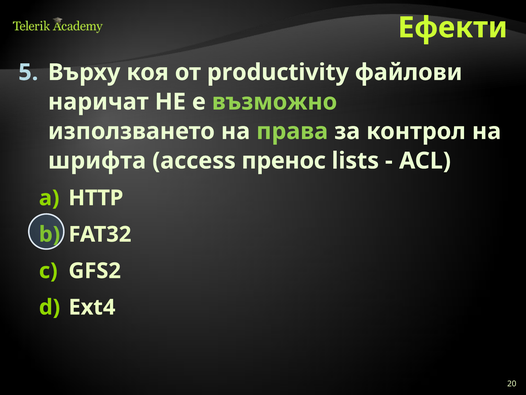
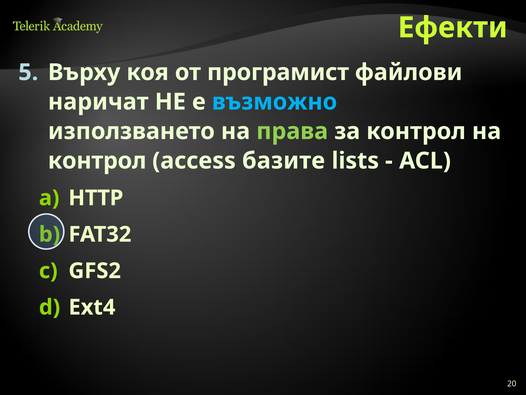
productivity: productivity -> програмист (278, 72)
възможно colour: light green -> light blue (274, 102)
шрифта: шрифта -> контрол (97, 161)
пренос: пренос -> базите (283, 161)
